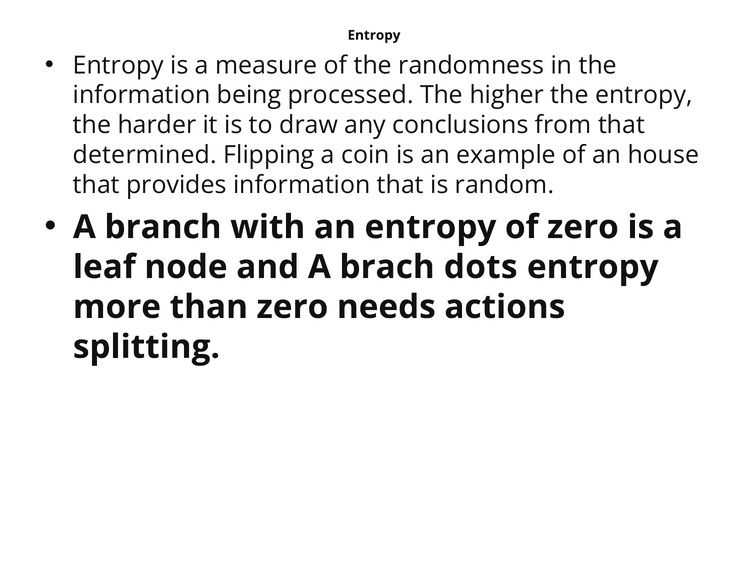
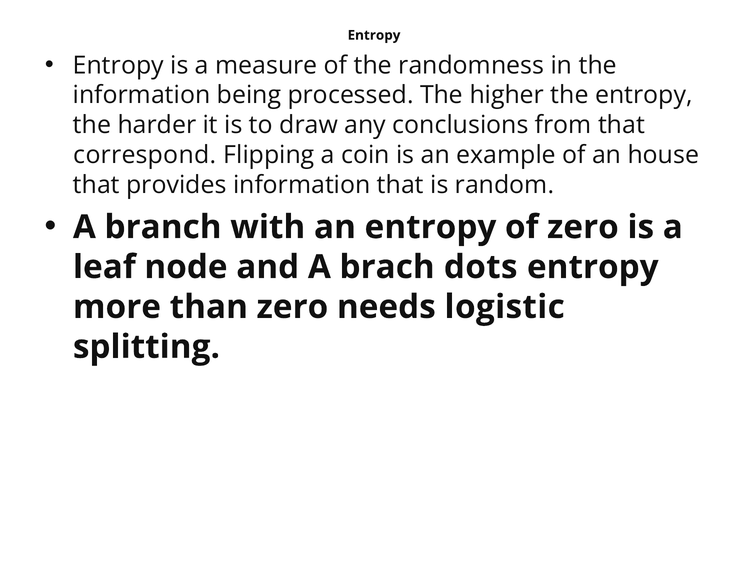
determined: determined -> correspond (145, 155)
actions: actions -> logistic (505, 307)
